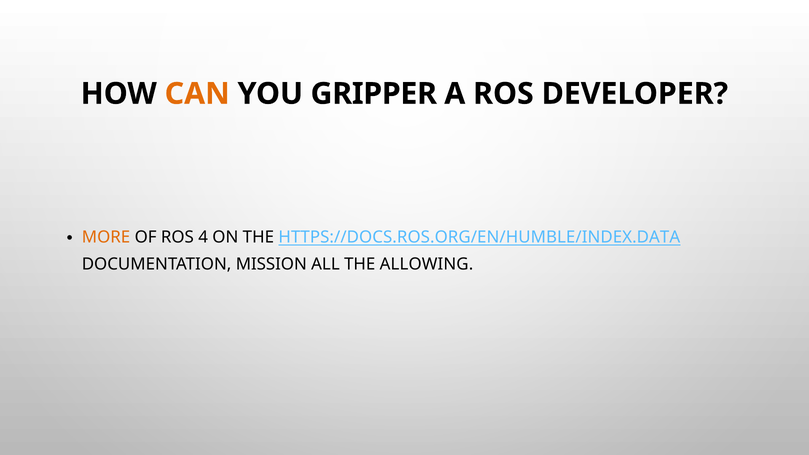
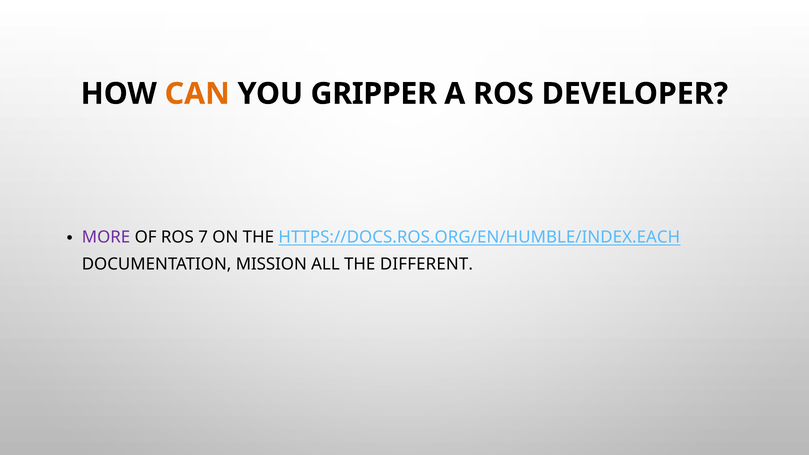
MORE colour: orange -> purple (106, 237)
4: 4 -> 7 (203, 237)
HTTPS://DOCS.ROS.ORG/EN/HUMBLE/INDEX.DATA: HTTPS://DOCS.ROS.ORG/EN/HUMBLE/INDEX.DATA -> HTTPS://DOCS.ROS.ORG/EN/HUMBLE/INDEX.EACH (479, 237)
ALLOWING: ALLOWING -> DIFFERENT (426, 264)
